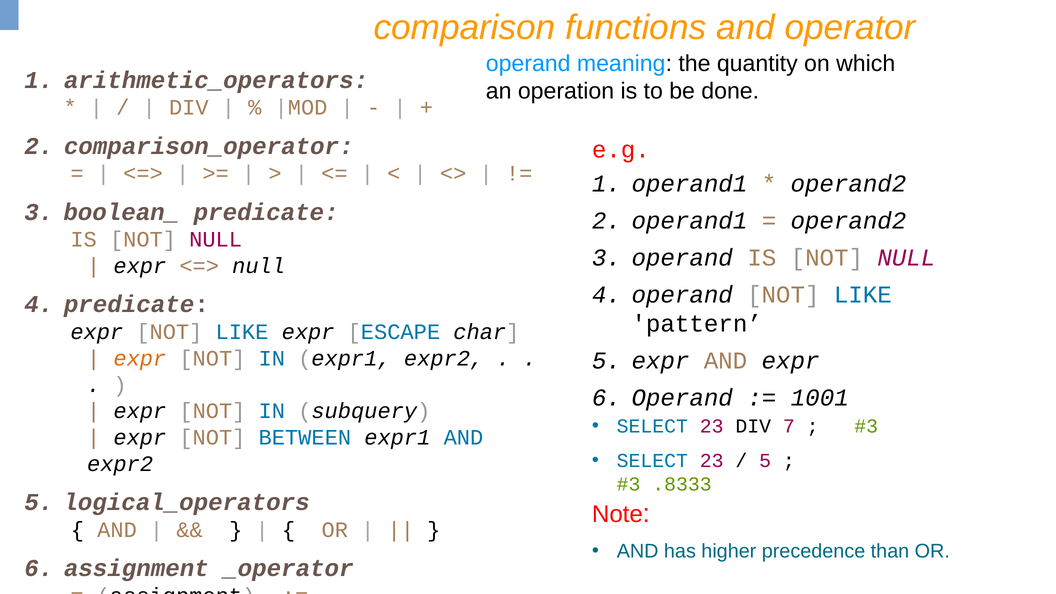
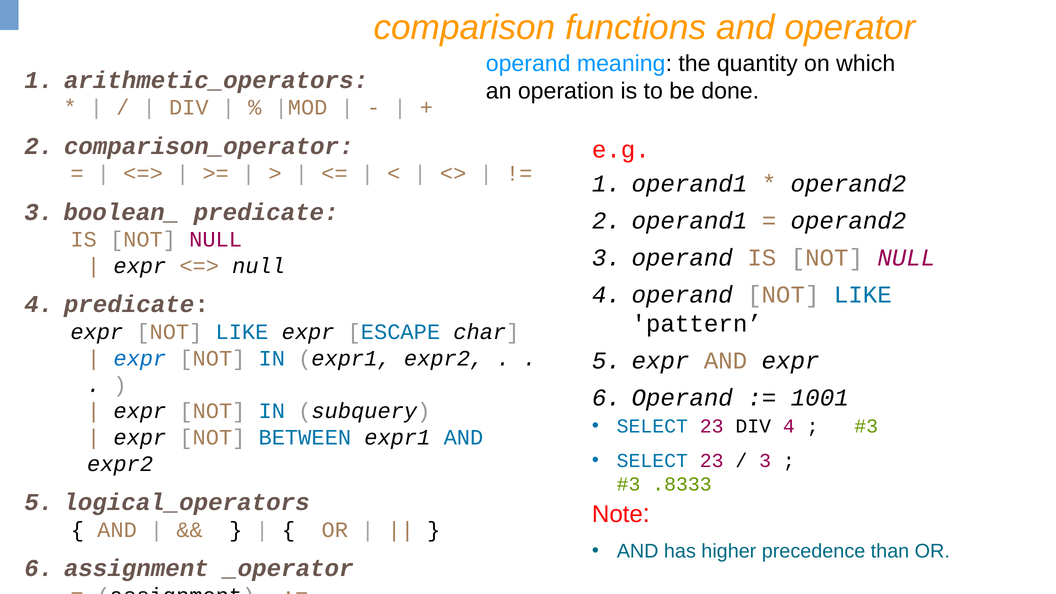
expr colour: orange -> blue (140, 358)
DIV 7: 7 -> 4 (789, 426)
5: 5 -> 3 (765, 461)
